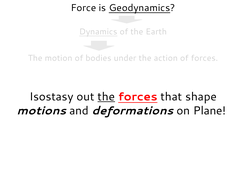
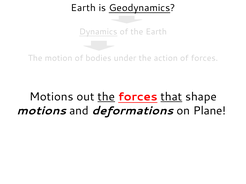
Force: Force -> Earth (83, 8)
Isostasy: Isostasy -> Motions (51, 97)
that underline: none -> present (171, 97)
